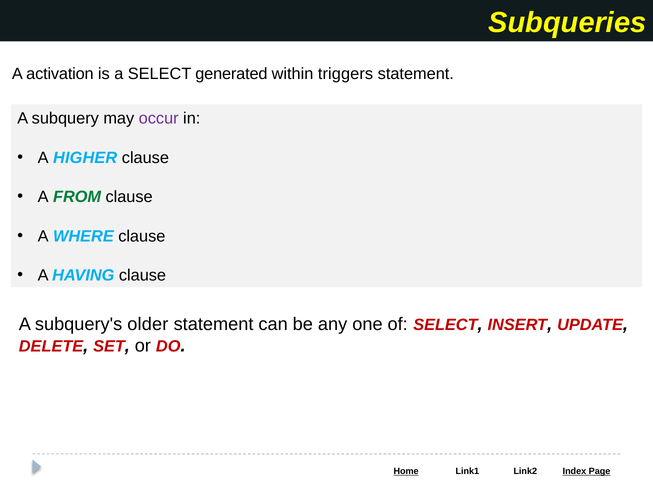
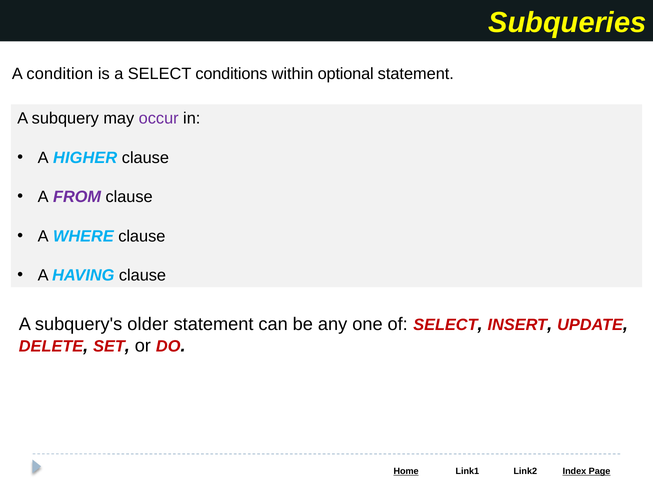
activation: activation -> condition (60, 74)
generated: generated -> conditions (231, 74)
triggers: triggers -> optional (346, 74)
FROM colour: green -> purple (77, 197)
